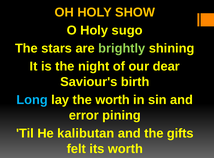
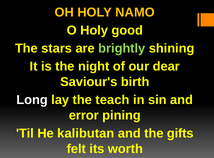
SHOW: SHOW -> NAMO (135, 12)
sugo: sugo -> good (127, 30)
Long colour: light blue -> white (32, 99)
the worth: worth -> teach (112, 99)
